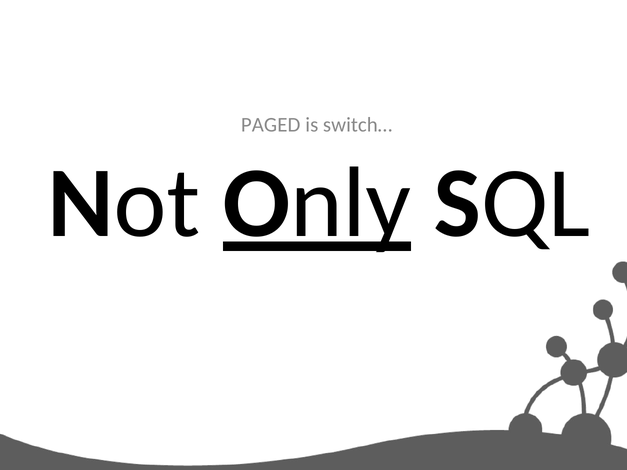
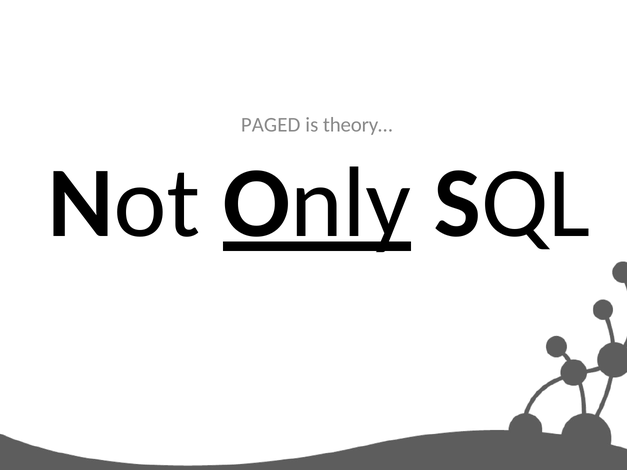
switch…: switch… -> theory… (358, 125)
